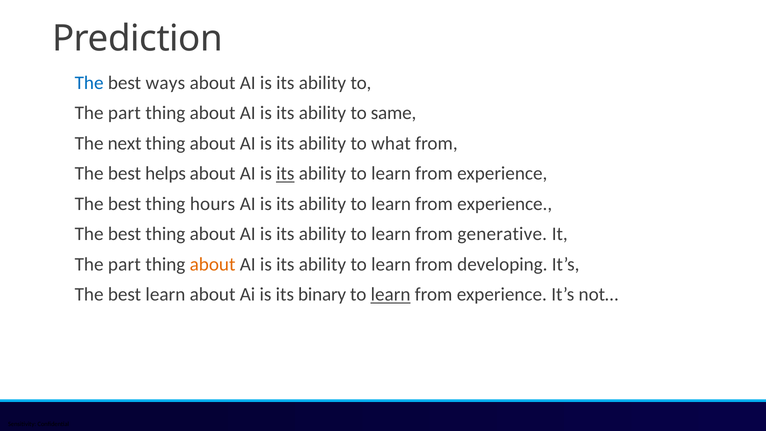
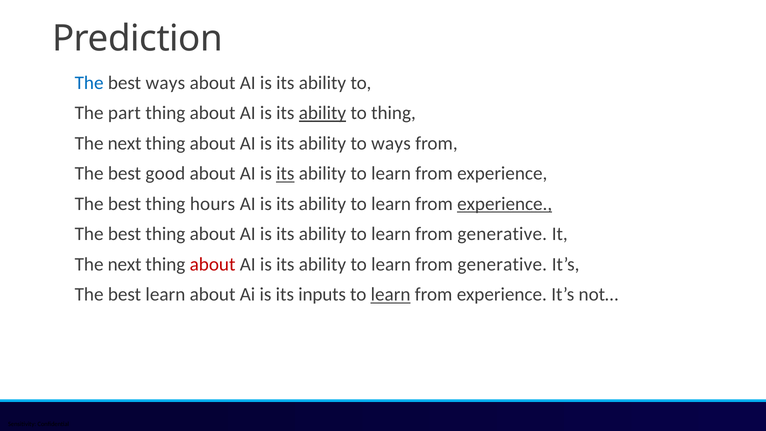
ability underline: none -> present (322, 113)
to same: same -> thing (393, 113)
to what: what -> ways (391, 143)
helps: helps -> good (165, 174)
experience underline: none -> present (505, 204)
part: part -> next (125, 264)
about colour: orange -> red (213, 264)
developing: developing -> generative (502, 264)
binary: binary -> inputs (322, 295)
